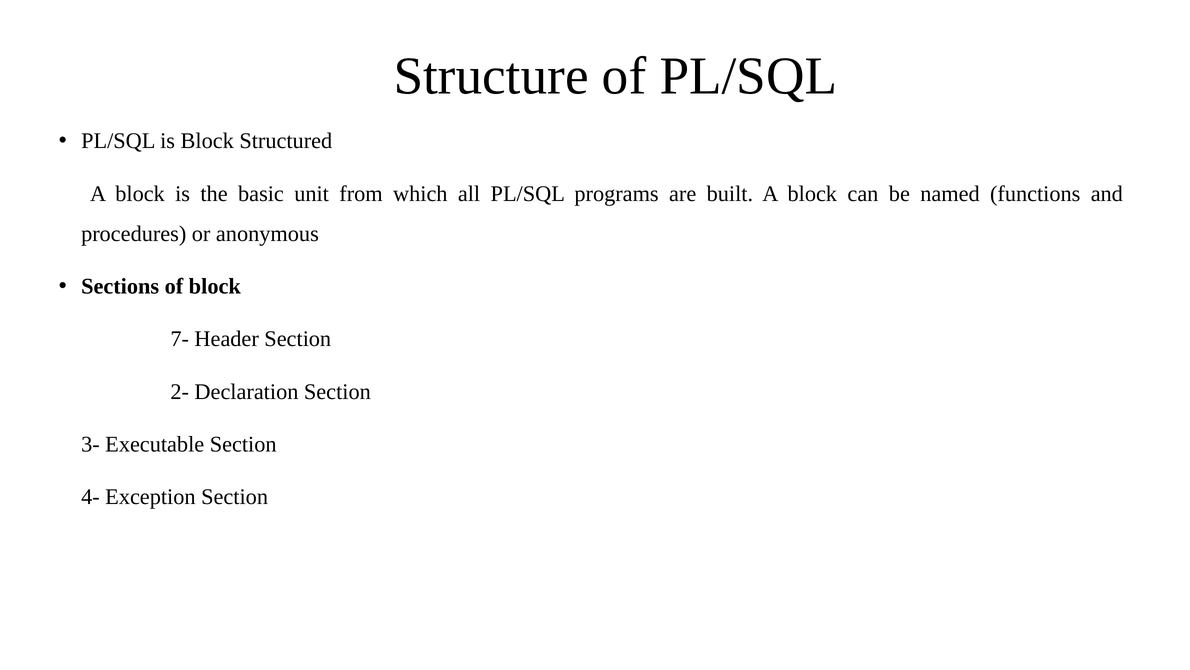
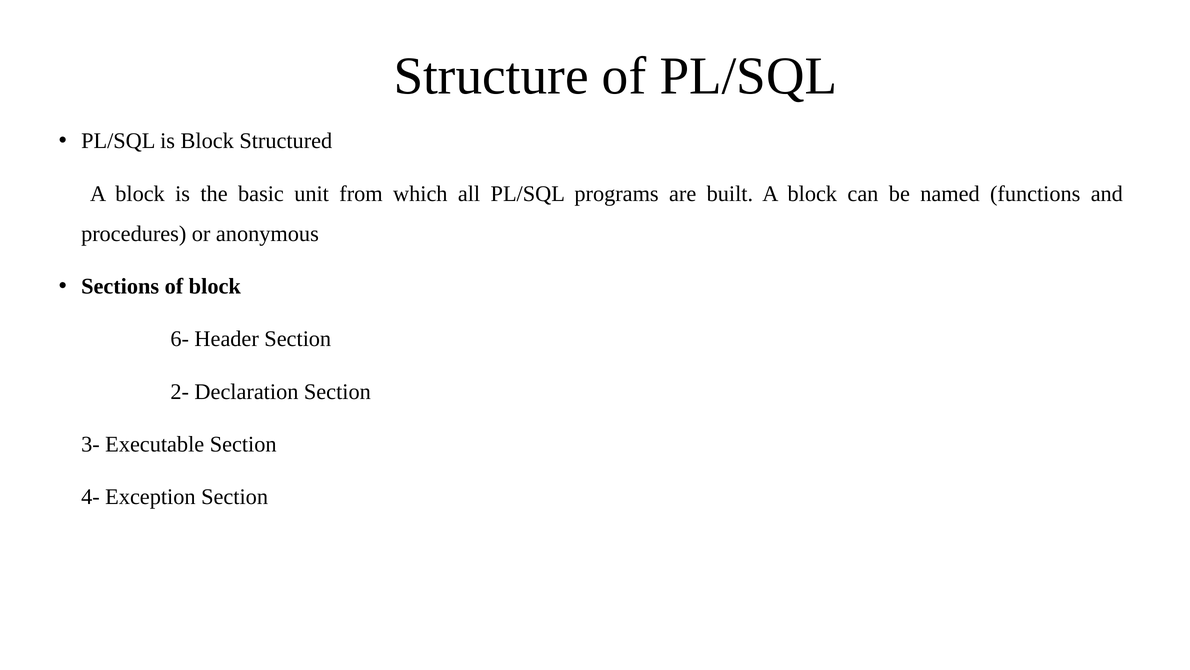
7-: 7- -> 6- (180, 339)
